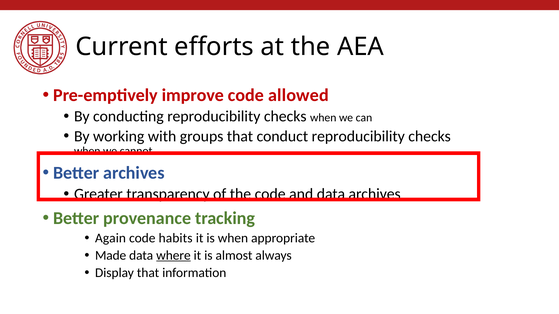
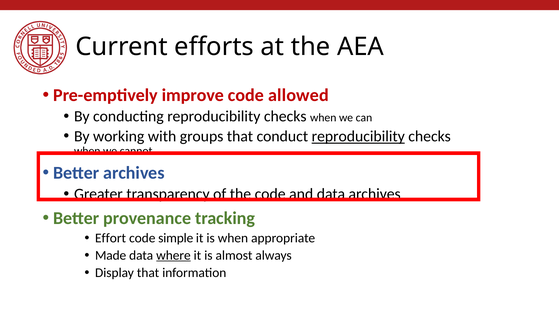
reproducibility underline: none -> present (358, 137)
Again: Again -> Effort (111, 238)
habits: habits -> simple (176, 238)
